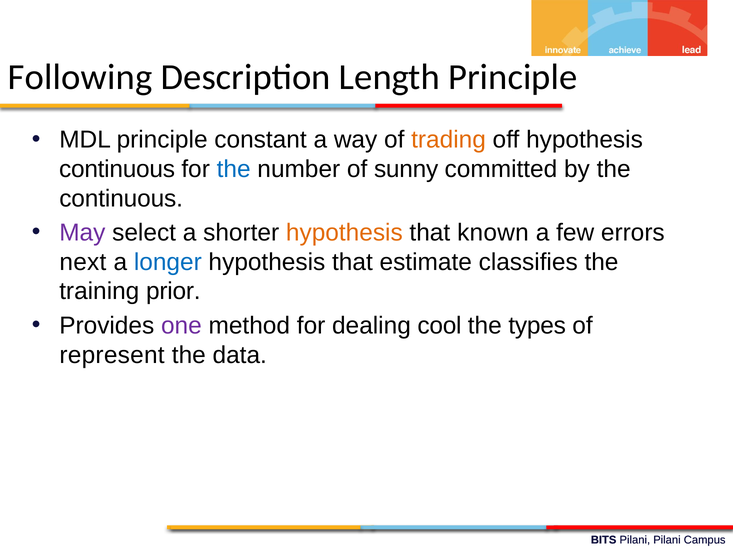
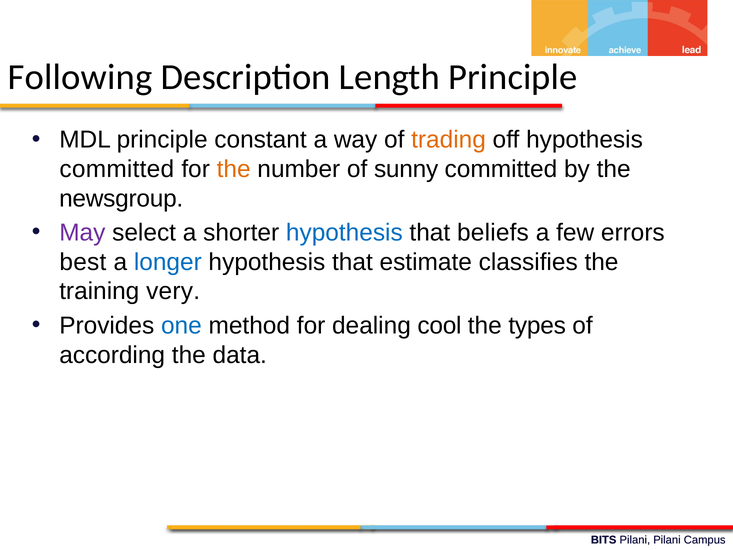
continuous: continuous -> committed (117, 169)
the colour: blue -> orange (234, 169)
continuous: continuous -> newsgroup (121, 198)
hypothesis colour: orange -> blue (344, 233)
known: known -> beliefs (493, 233)
next: next -> best (83, 262)
prior: prior -> very (173, 291)
one colour: purple -> blue (181, 325)
represent: represent -> according (112, 355)
